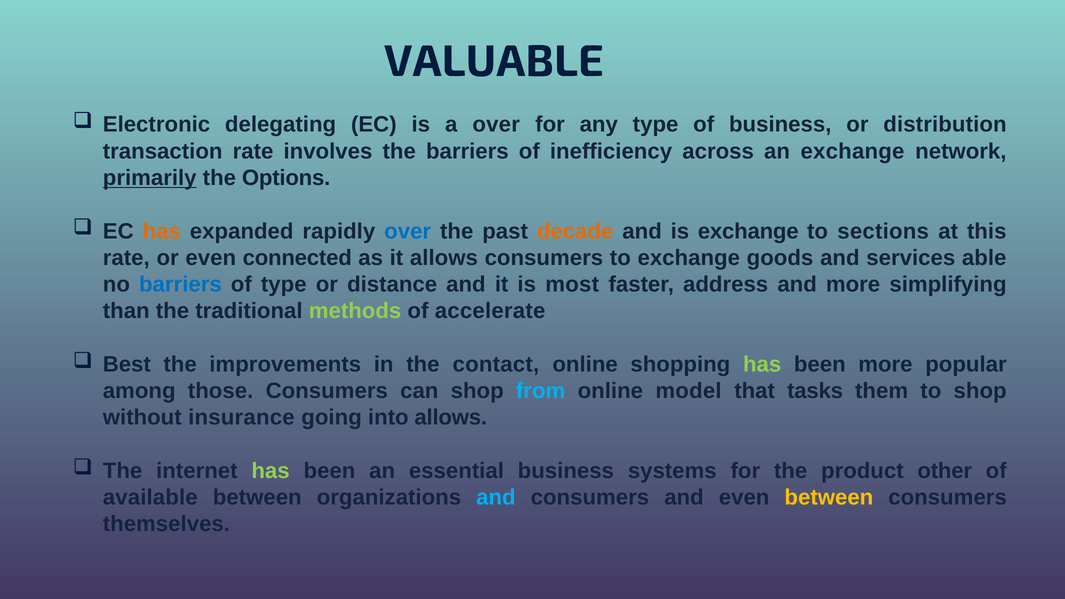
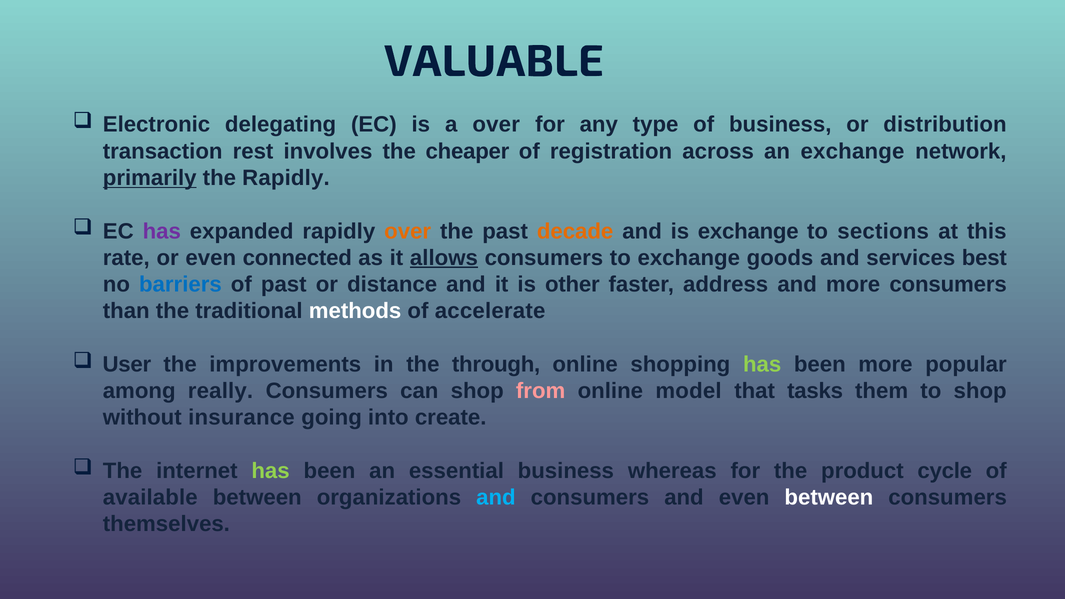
transaction rate: rate -> rest (253, 151)
the barriers: barriers -> cheaper (467, 151)
inefficiency: inefficiency -> registration (611, 151)
the Options: Options -> Rapidly (286, 178)
has colour: orange -> purple (162, 231)
over colour: blue -> orange (408, 231)
allows underline: none -> present (444, 258)
able: able -> best (984, 258)
of type: type -> past (284, 284)
most: most -> other (572, 284)
more simplifying: simplifying -> consumers (948, 284)
methods colour: light green -> white (355, 311)
Best: Best -> User (127, 364)
contact: contact -> through (496, 364)
those: those -> really (220, 391)
from colour: light blue -> pink (541, 391)
into allows: allows -> create (451, 418)
systems: systems -> whereas (672, 471)
other: other -> cycle (945, 471)
between colour: yellow -> white (829, 498)
